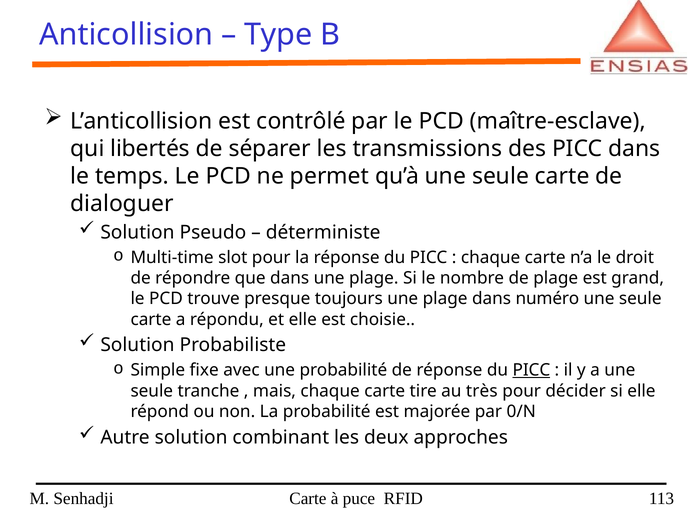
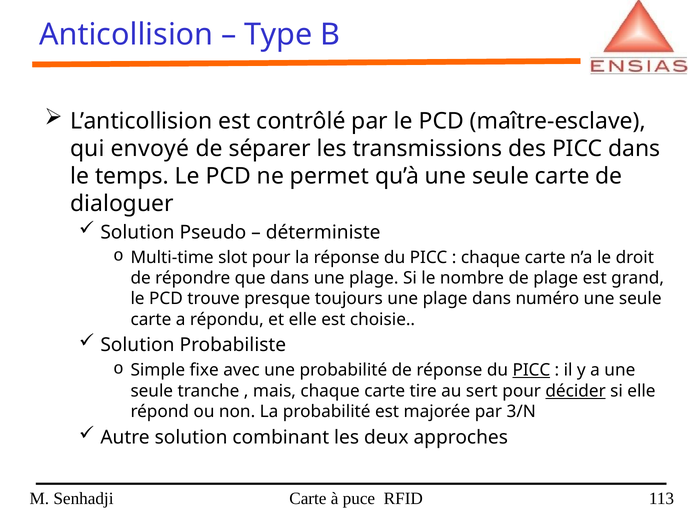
libertés: libertés -> envoyé (150, 149)
très: très -> sert (482, 391)
décider underline: none -> present (576, 391)
0/N: 0/N -> 3/N (521, 412)
